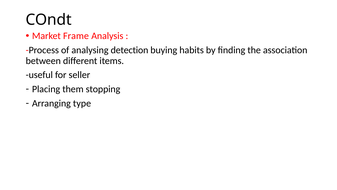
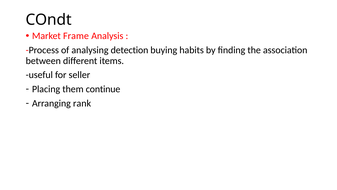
stopping: stopping -> continue (103, 89)
type: type -> rank (82, 103)
